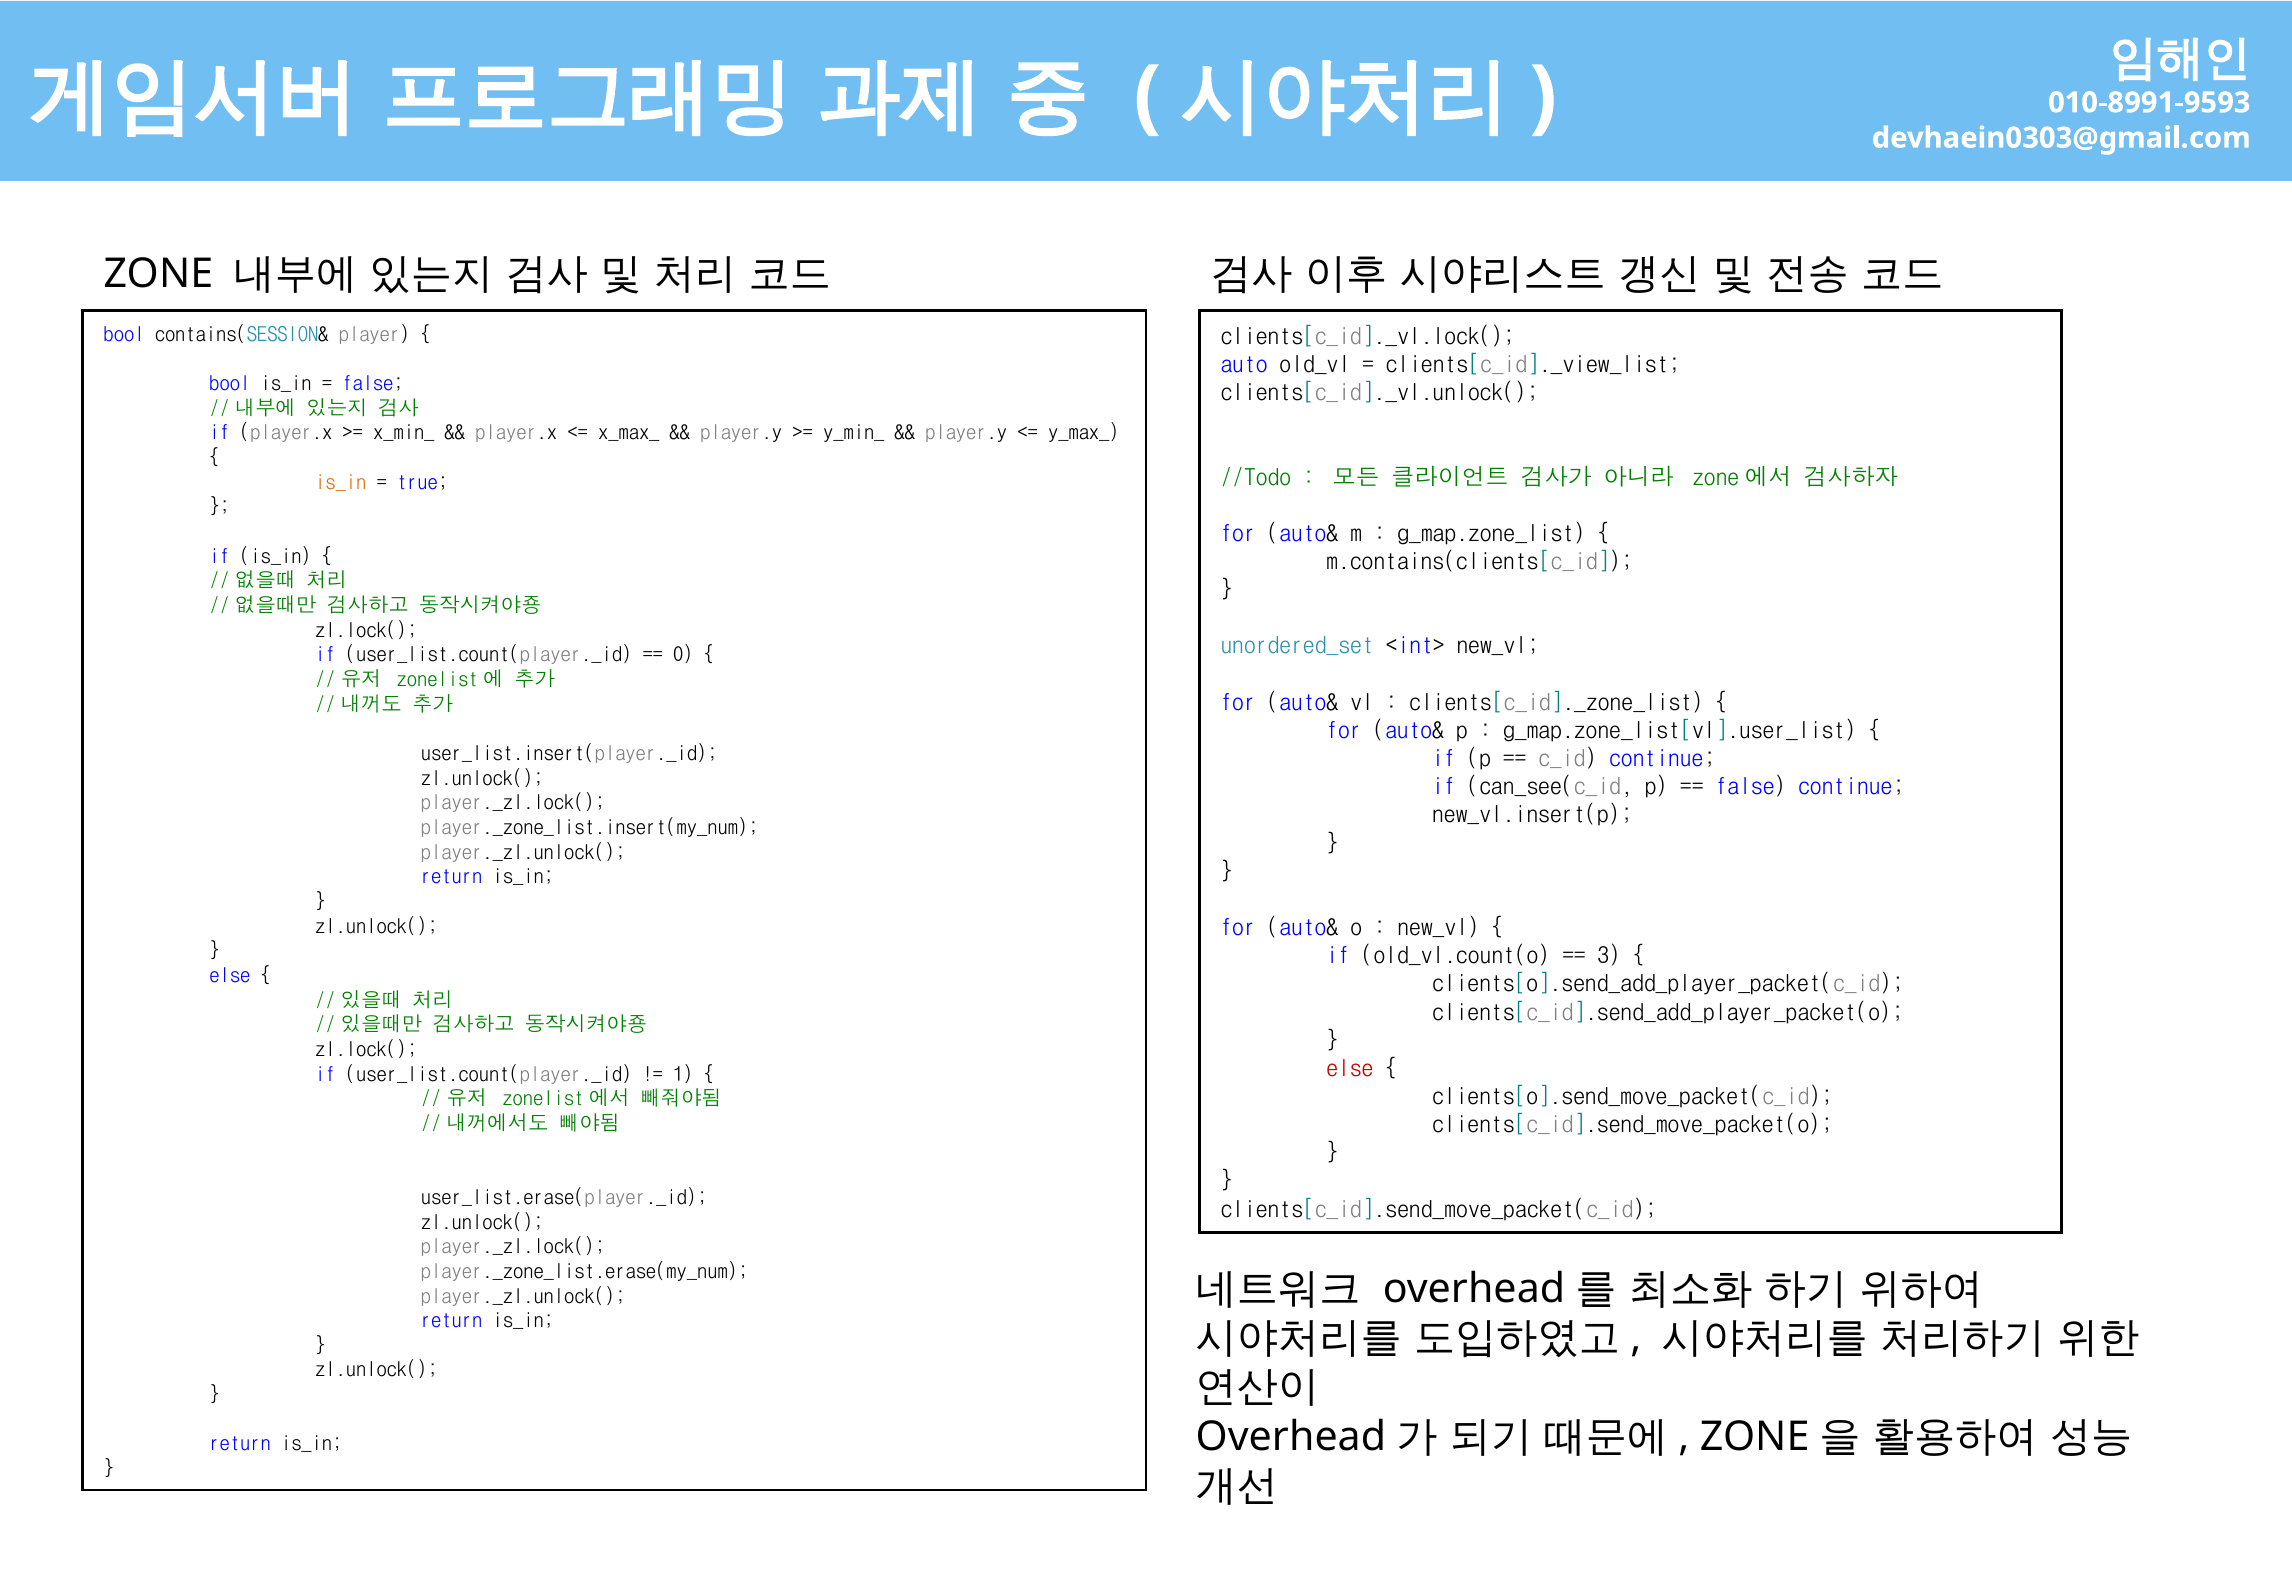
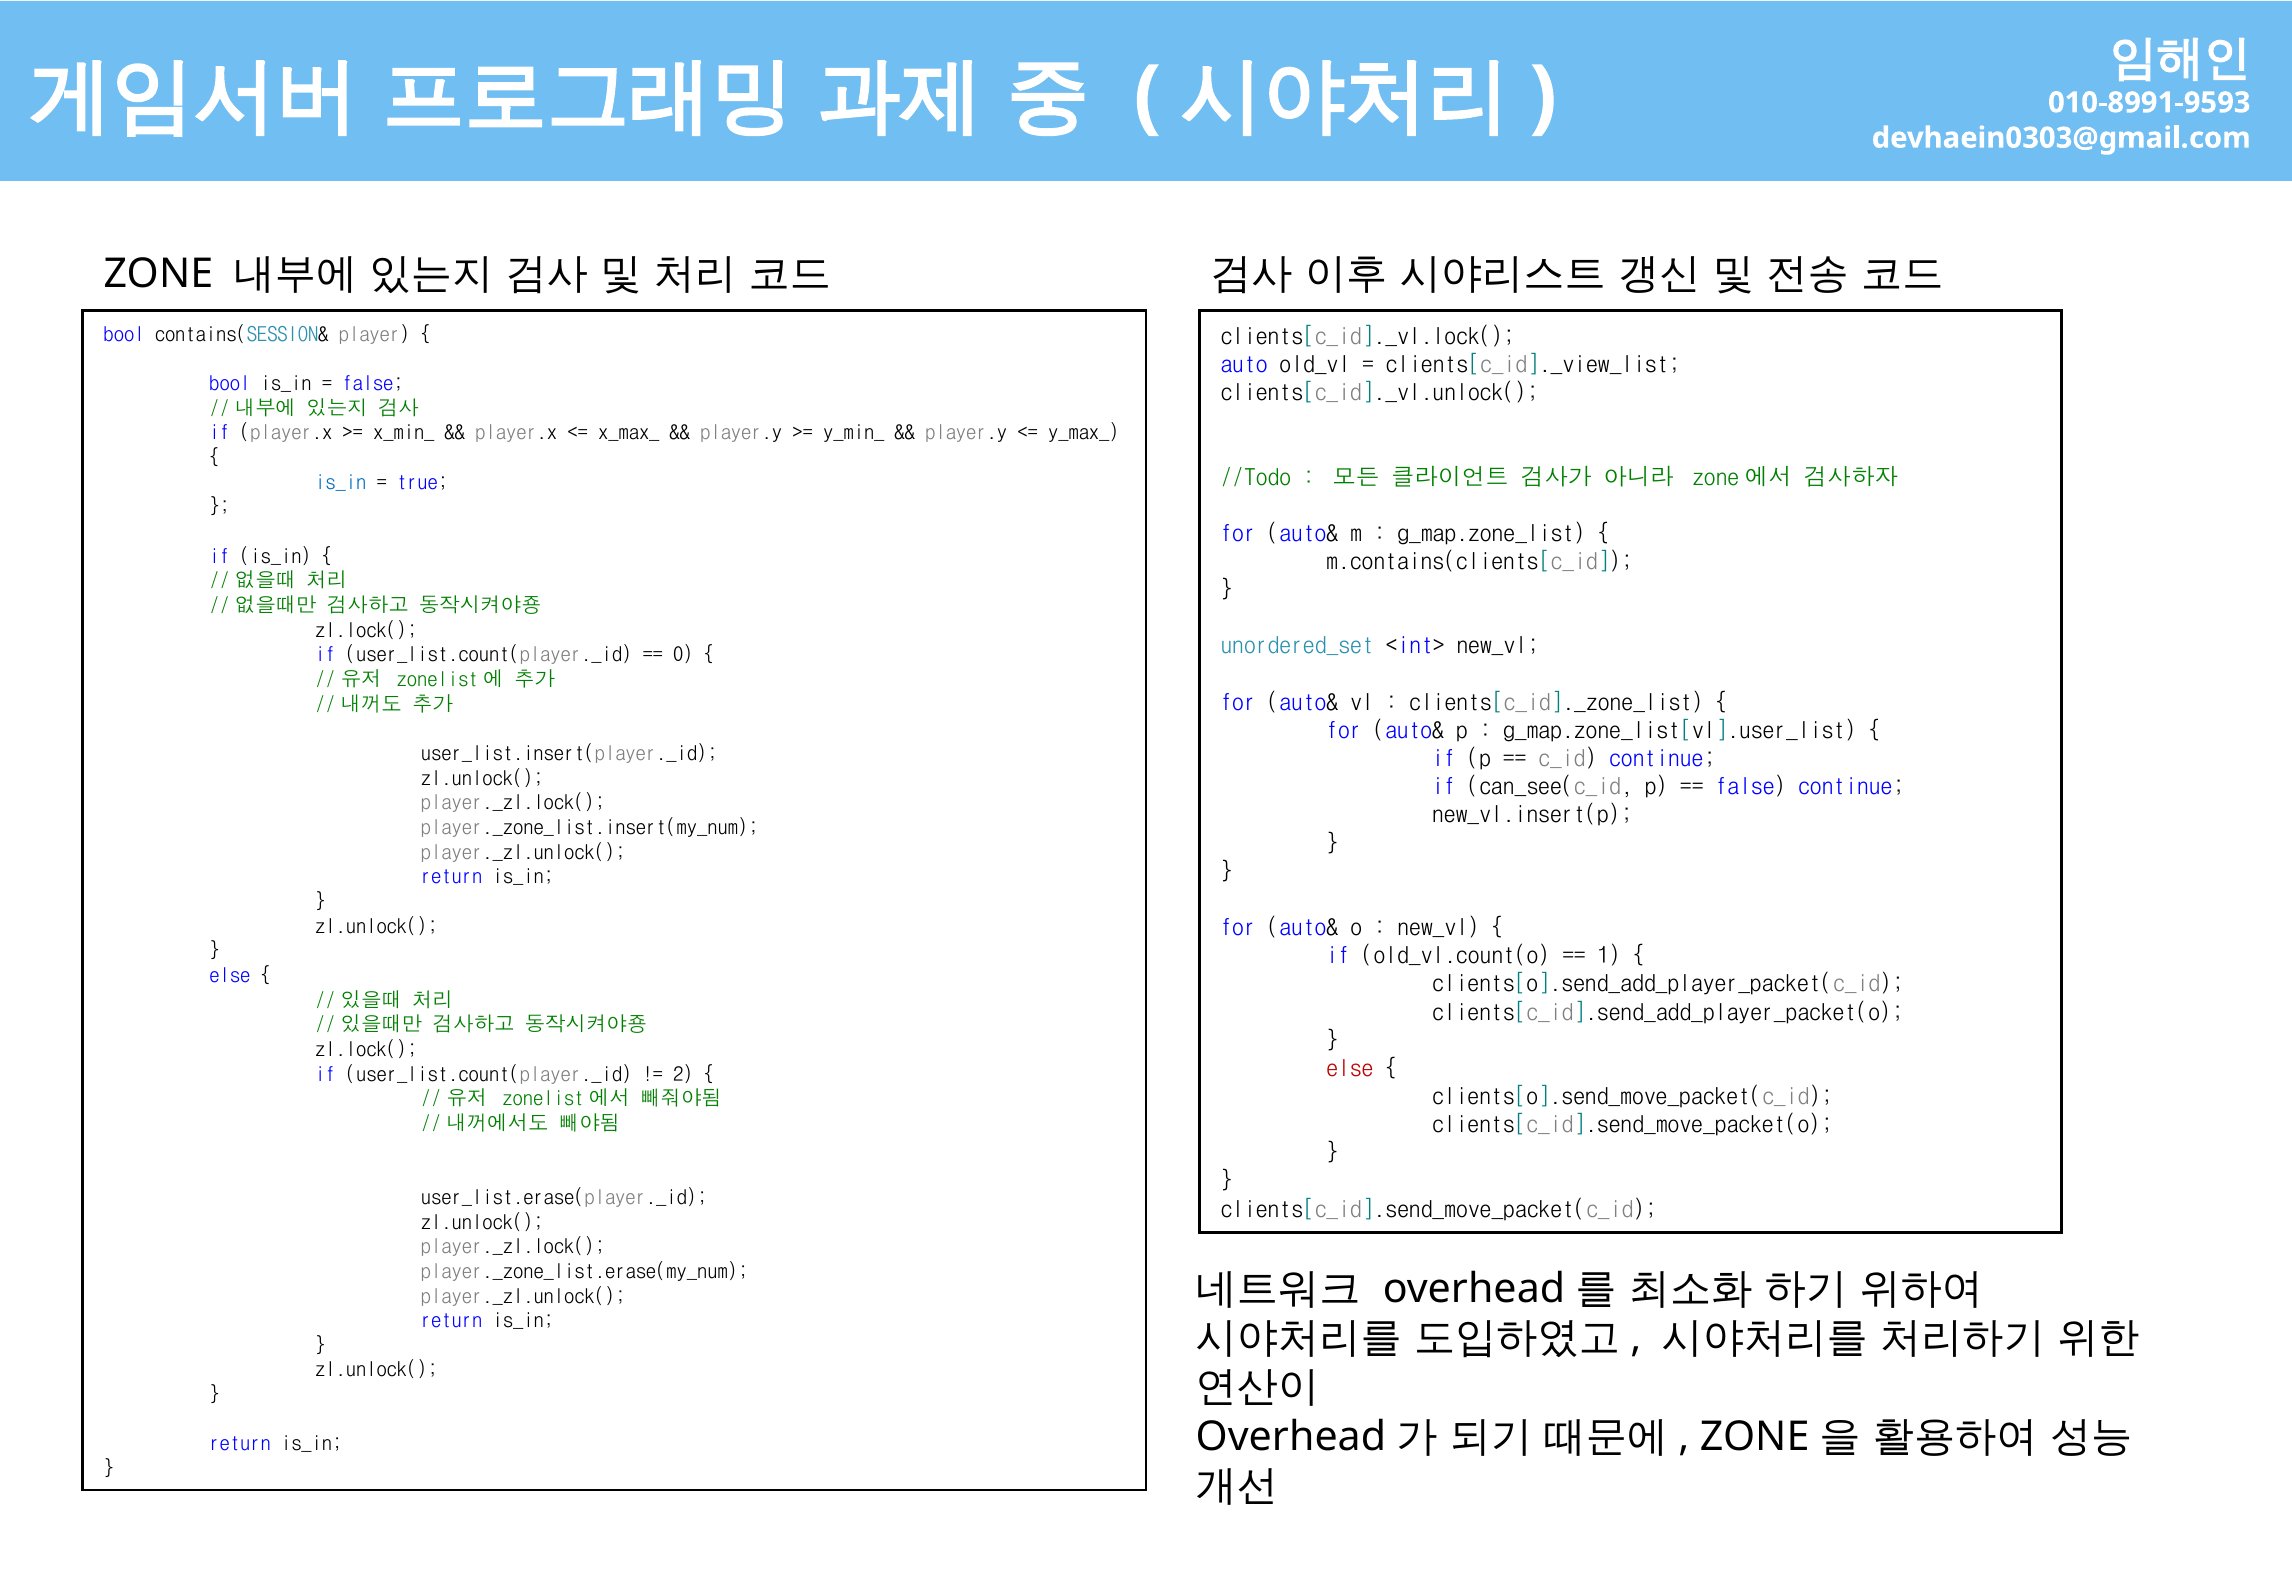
is_in colour: orange -> blue (341, 482)
3: 3 -> 1 (1609, 956)
1: 1 -> 2 (683, 1074)
